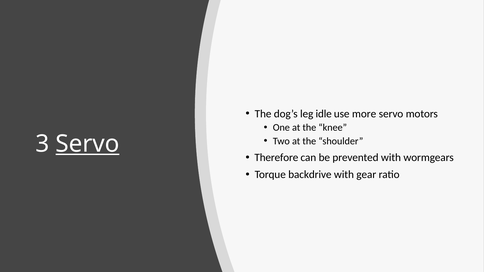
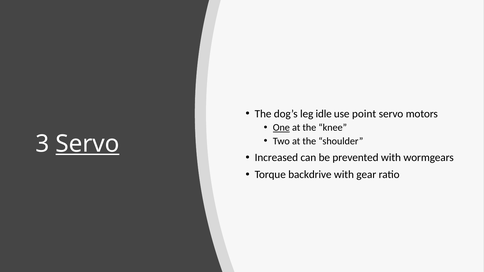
more: more -> point (364, 114)
One underline: none -> present (281, 128)
Therefore: Therefore -> Increased (276, 158)
